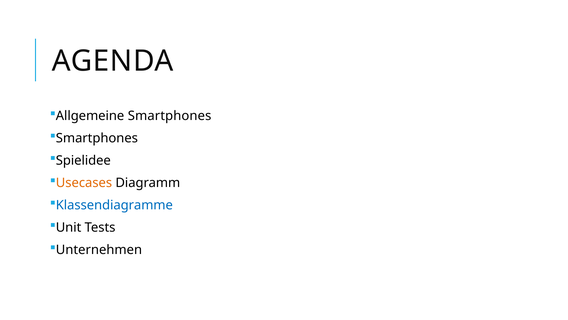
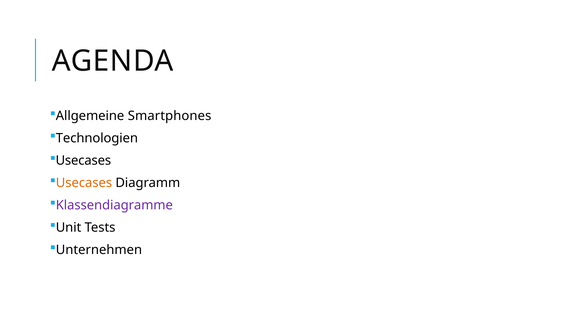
Smartphones: Smartphones -> Technologien (97, 138)
Spielidee: Spielidee -> Usecases (83, 160)
Klassendiagramme colour: blue -> purple (114, 205)
